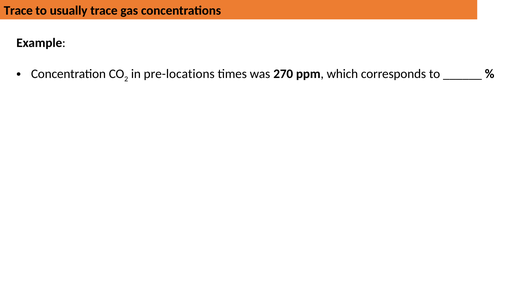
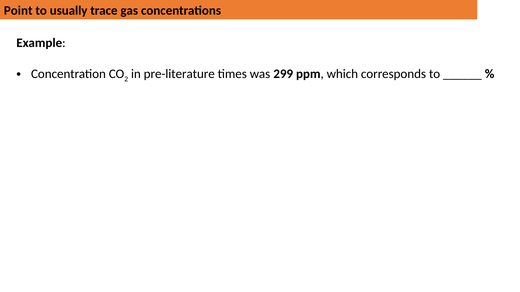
Trace: Trace -> Point (18, 11)
pre-locations: pre-locations -> pre-literature (179, 74)
270: 270 -> 299 (283, 74)
